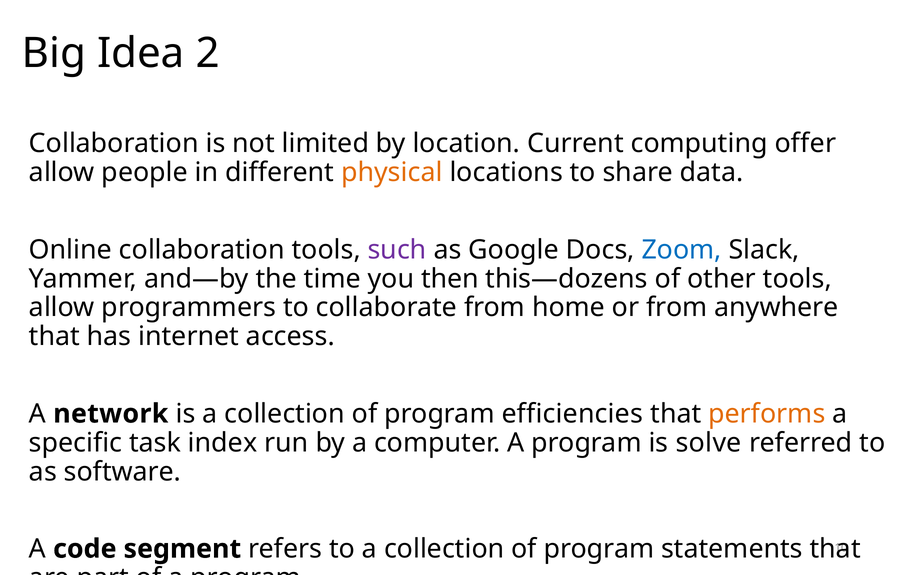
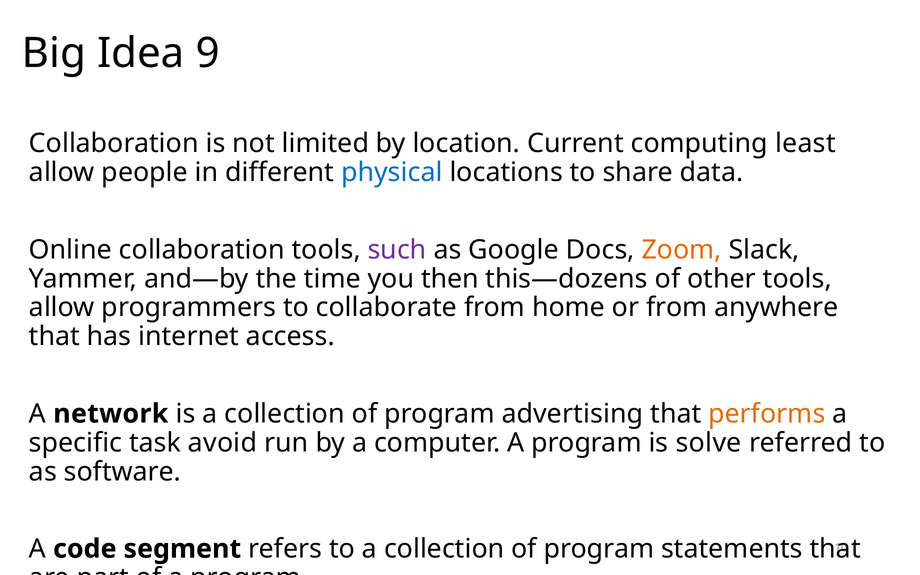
2: 2 -> 9 (208, 53)
offer: offer -> least (805, 144)
physical colour: orange -> blue (392, 173)
Zoom colour: blue -> orange (682, 250)
efficiencies: efficiencies -> advertising (572, 414)
index: index -> avoid (223, 443)
